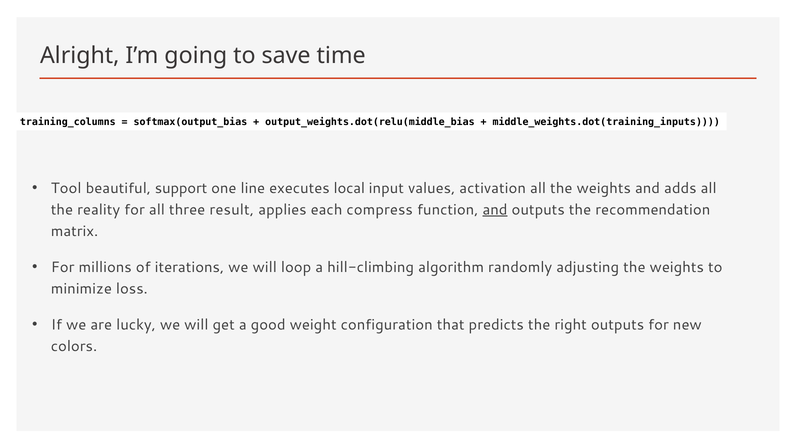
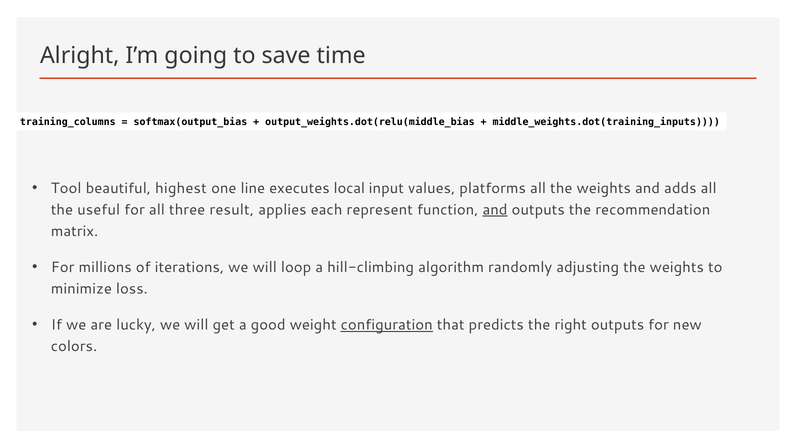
support: support -> highest (181, 188)
activation: activation -> platforms (493, 188)
reality: reality -> useful (99, 210)
compress: compress -> represent (380, 210)
configuration underline: none -> present (387, 325)
